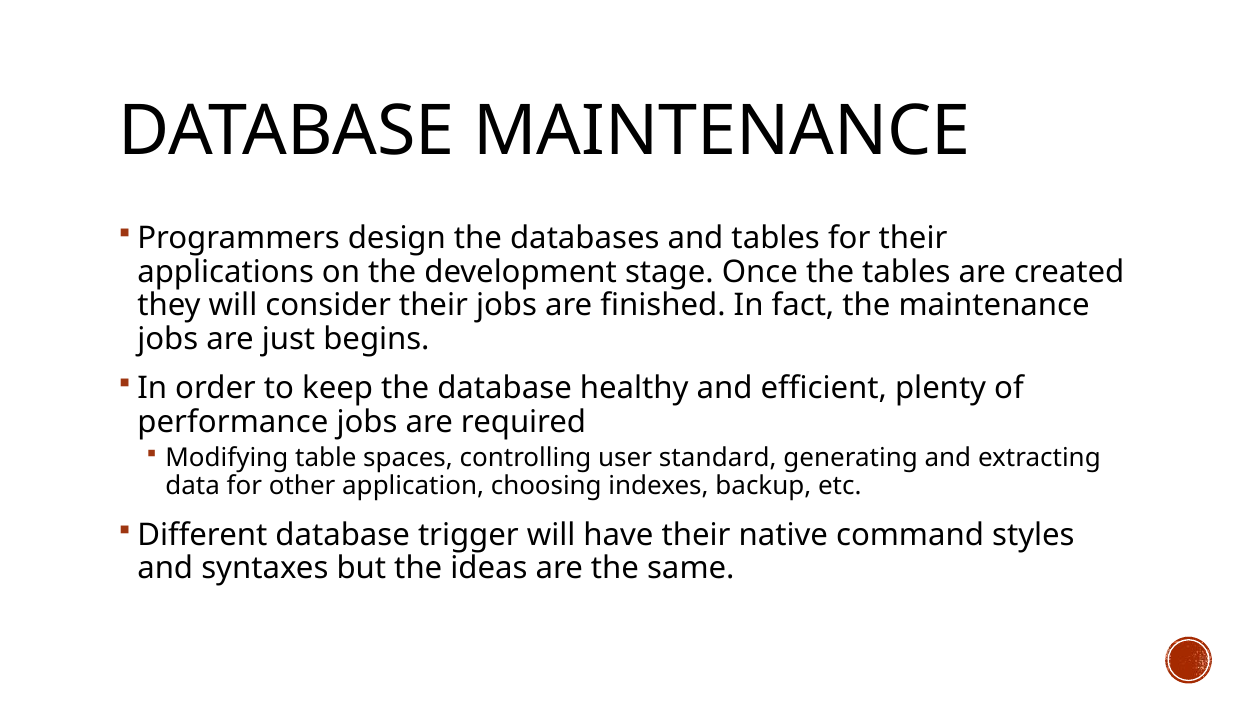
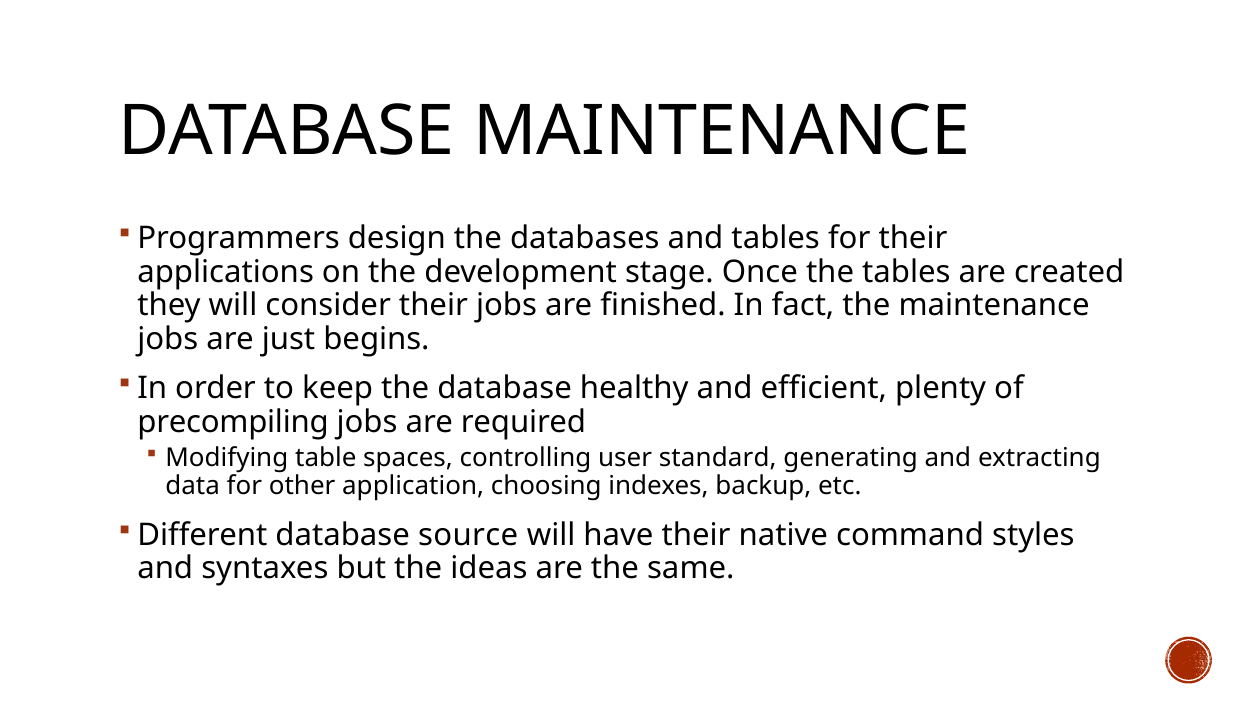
performance: performance -> precompiling (233, 422)
trigger: trigger -> source (468, 535)
